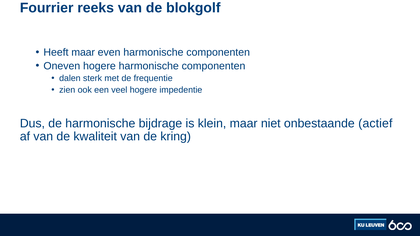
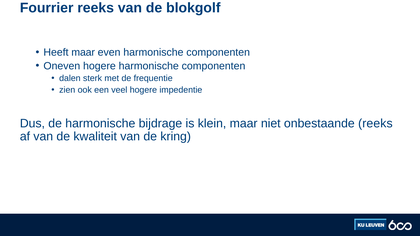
onbestaande actief: actief -> reeks (375, 123)
